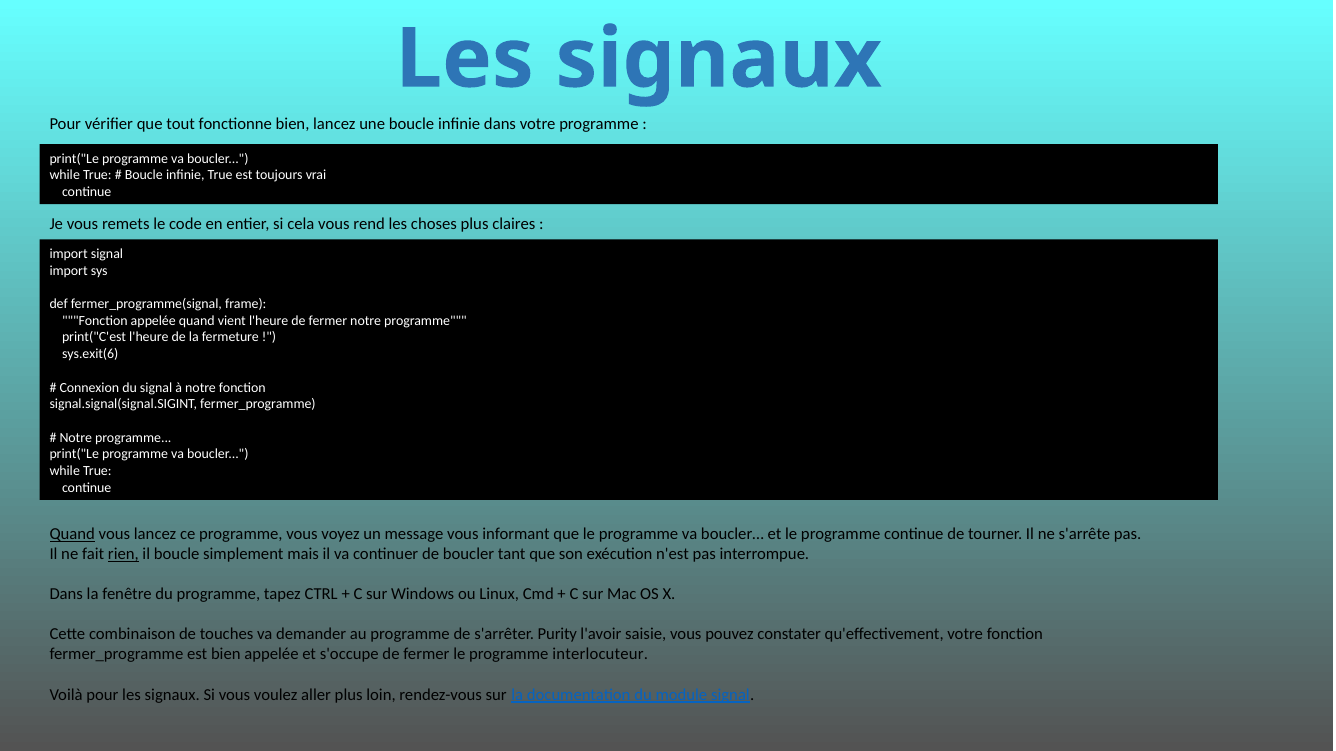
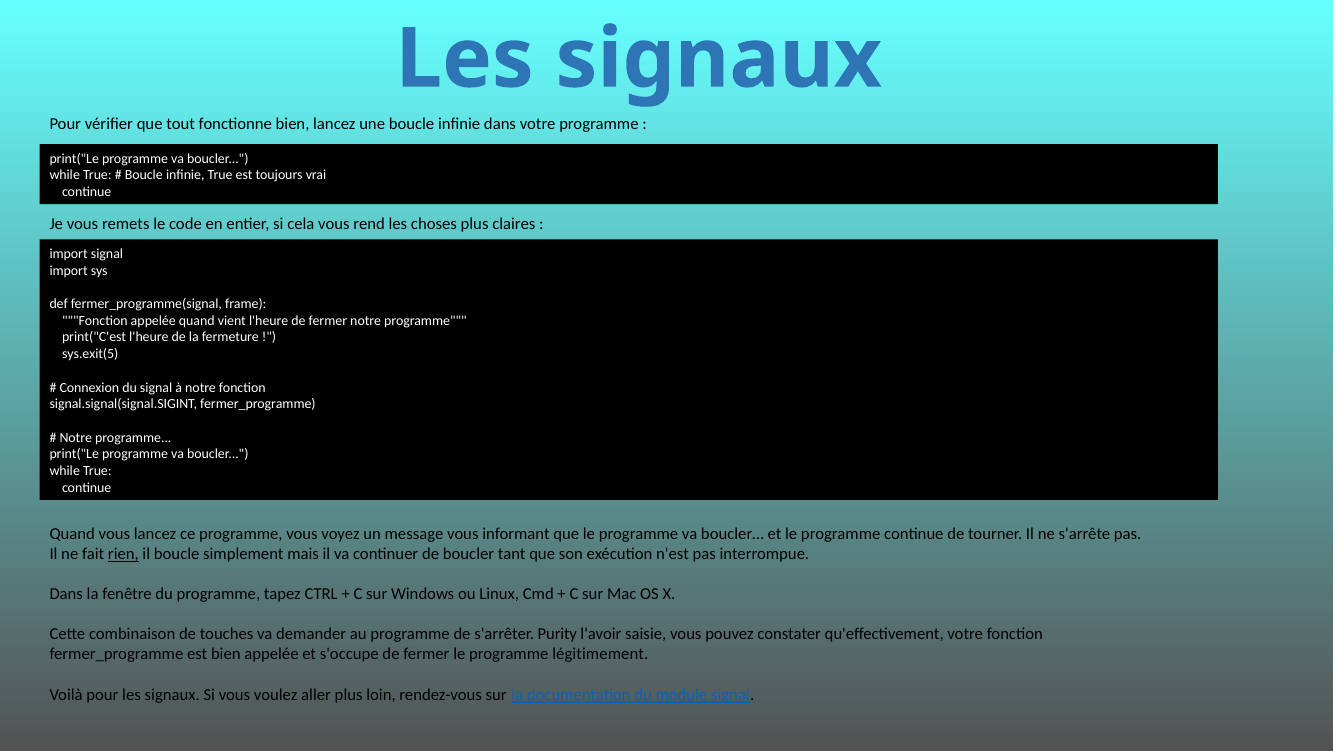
sys.exit(6: sys.exit(6 -> sys.exit(5 (90, 354)
Quand underline: present -> none (72, 535)
interlocuteur: interlocuteur -> légitimement (600, 655)
